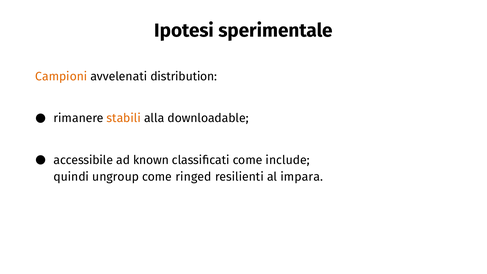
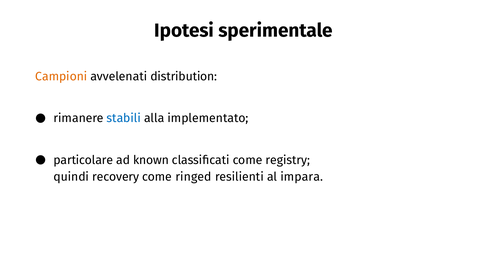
stabili colour: orange -> blue (124, 118)
downloadable: downloadable -> implementato (208, 118)
accessibile: accessibile -> particolare (83, 160)
include: include -> registry (288, 160)
ungroup: ungroup -> recovery (116, 177)
